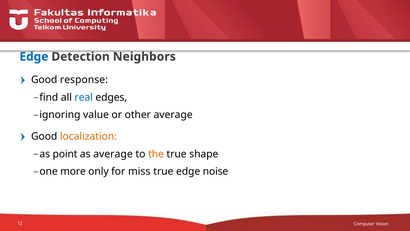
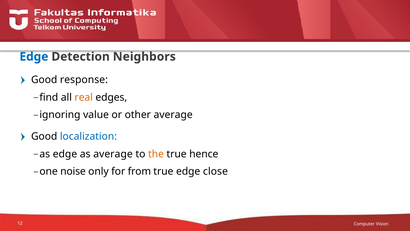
real colour: blue -> orange (84, 97)
localization colour: orange -> blue (88, 136)
as point: point -> edge (65, 154)
shape: shape -> hence (204, 154)
more: more -> noise (73, 171)
miss: miss -> from (139, 171)
noise: noise -> close (215, 171)
